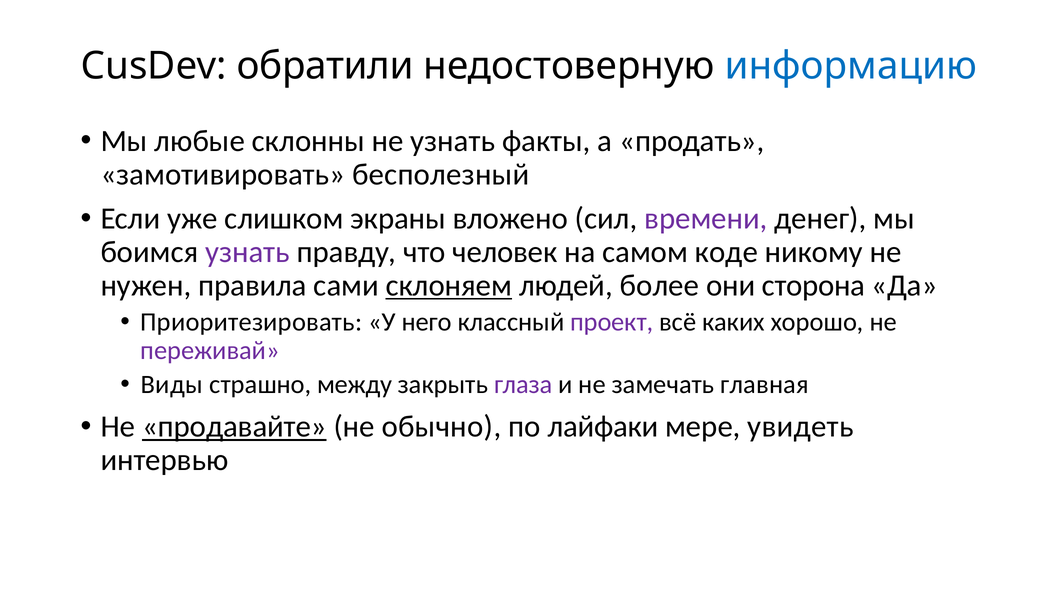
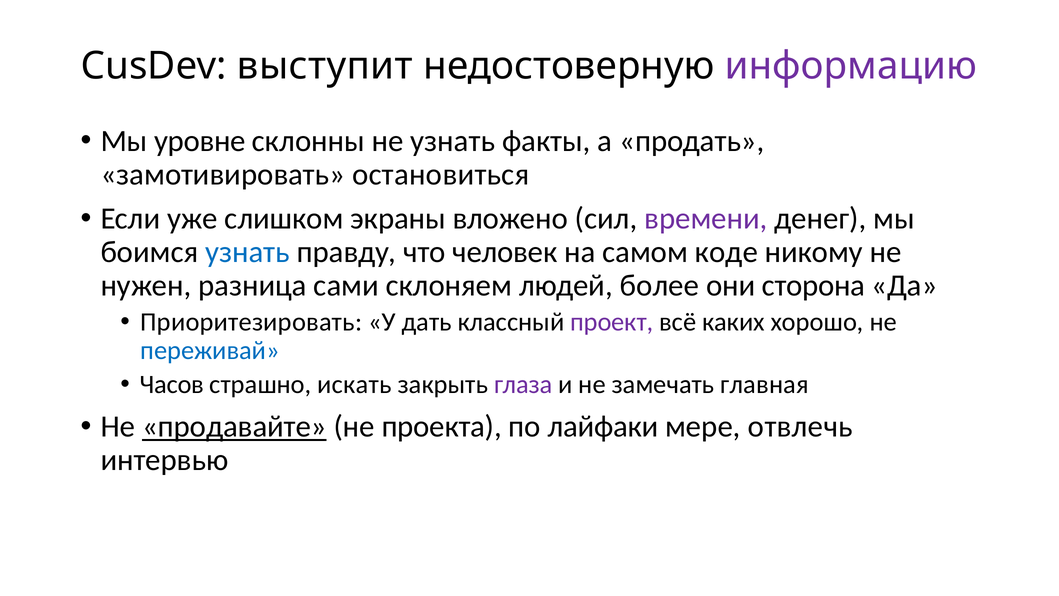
обратили: обратили -> выступит (325, 66)
информацию colour: blue -> purple (851, 66)
любые: любые -> уровне (200, 141)
бесполезный: бесполезный -> остановиться (441, 174)
узнать colour: purple -> blue (248, 252)
правила: правила -> разница (252, 285)
склоняем underline: present -> none (449, 285)
него: него -> дать (427, 322)
переживай colour: purple -> blue (210, 350)
Виды: Виды -> Часов (172, 385)
между: между -> искать (354, 385)
обычно: обычно -> проекта (442, 427)
увидеть: увидеть -> отвлечь (800, 427)
